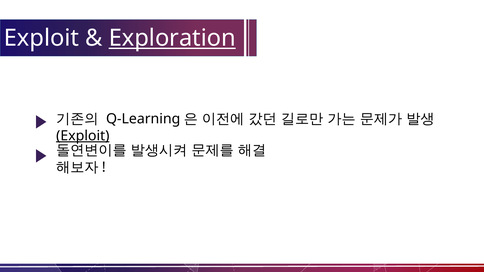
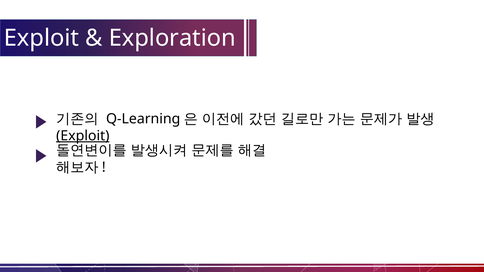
Exploration underline: present -> none (172, 38)
